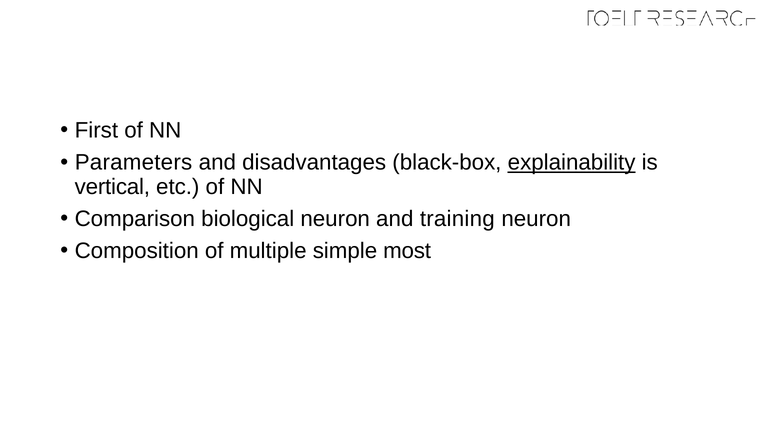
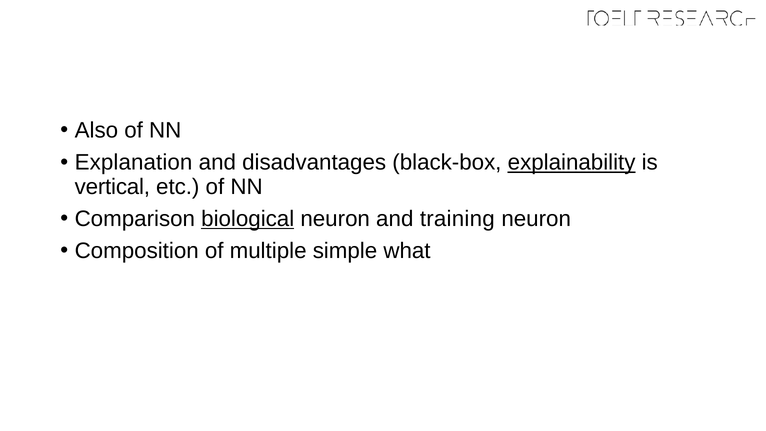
First: First -> Also (96, 130)
Parameters: Parameters -> Explanation (134, 163)
biological underline: none -> present (248, 219)
most: most -> what (407, 251)
